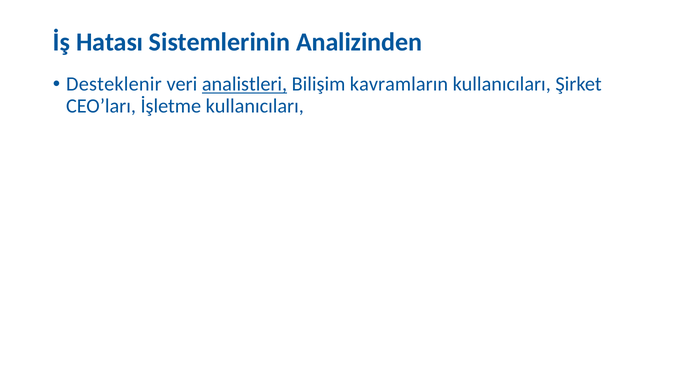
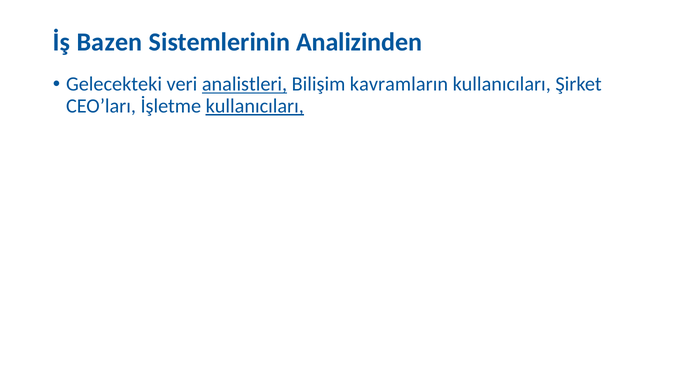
Hatası: Hatası -> Bazen (110, 42)
Desteklenir: Desteklenir -> Gelecekteki (114, 84)
kullanıcıları underline: none -> present (255, 106)
